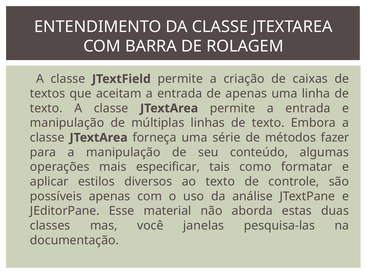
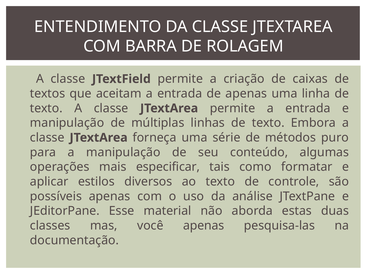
fazer: fazer -> puro (335, 138)
você janelas: janelas -> apenas (204, 226)
